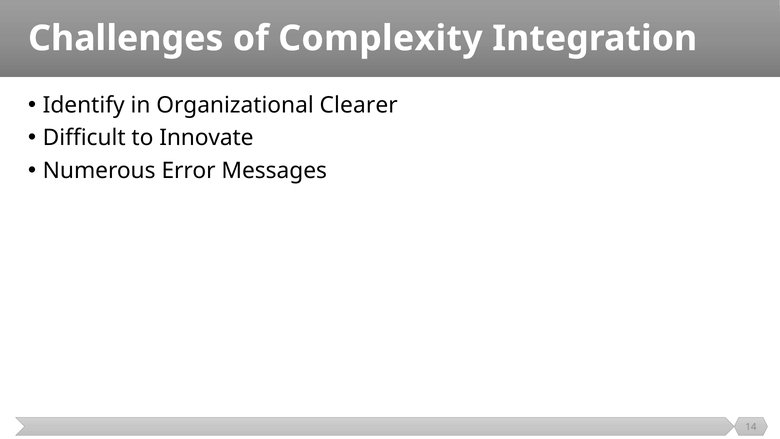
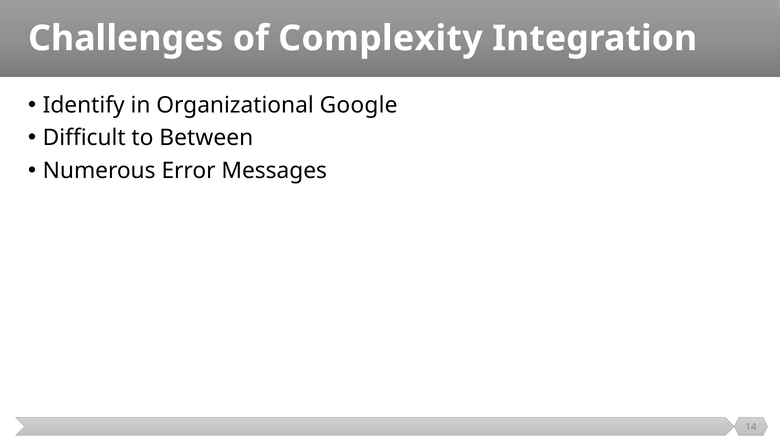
Clearer: Clearer -> Google (359, 105)
Innovate: Innovate -> Between (206, 138)
